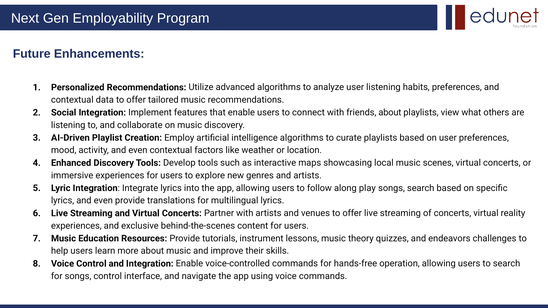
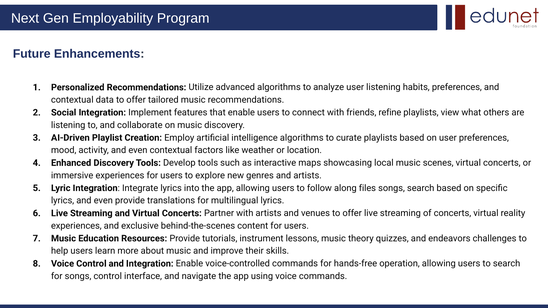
friends about: about -> refine (390, 113)
play: play -> files (367, 188)
